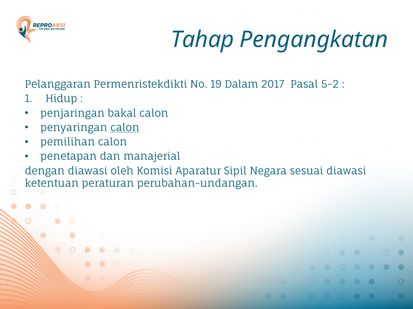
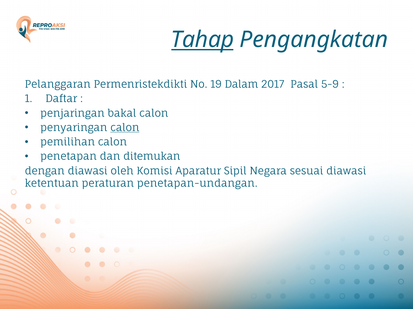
Tahap underline: none -> present (202, 40)
5-2: 5-2 -> 5-9 (330, 85)
Hidup: Hidup -> Daftar (61, 99)
manajerial: manajerial -> ditemukan (152, 157)
perubahan-undangan: perubahan-undangan -> penetapan-undangan (197, 184)
